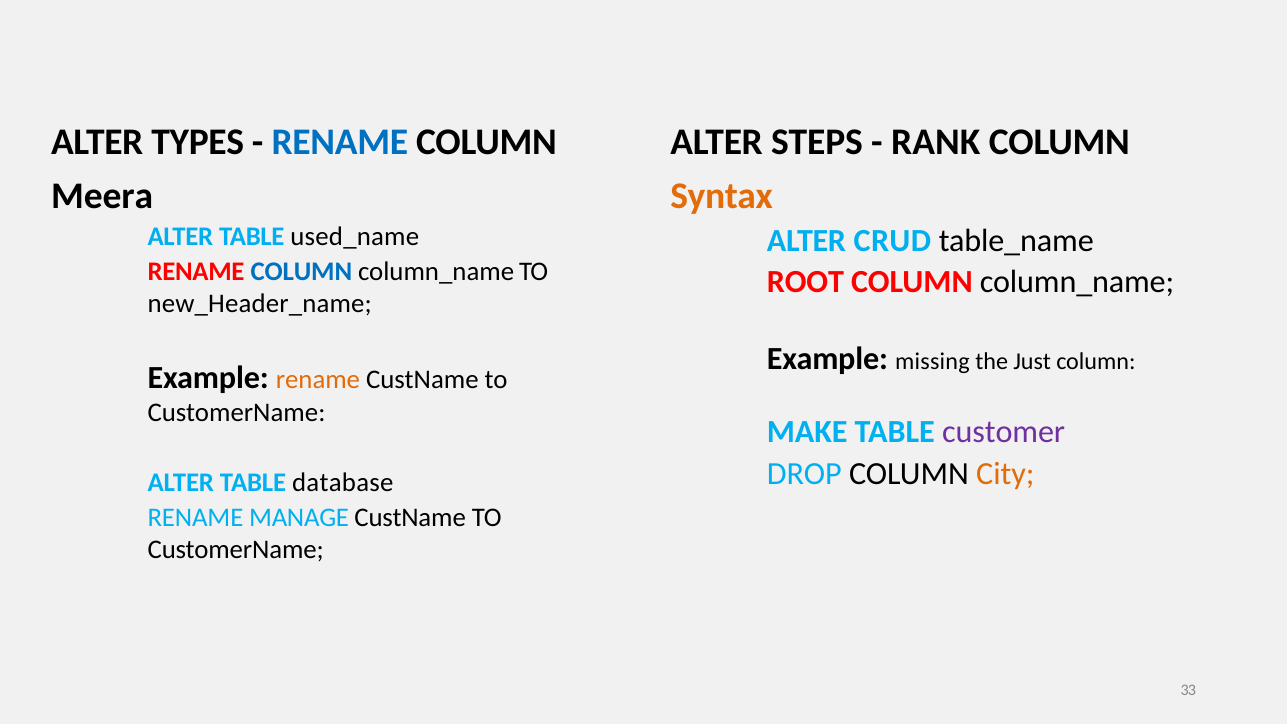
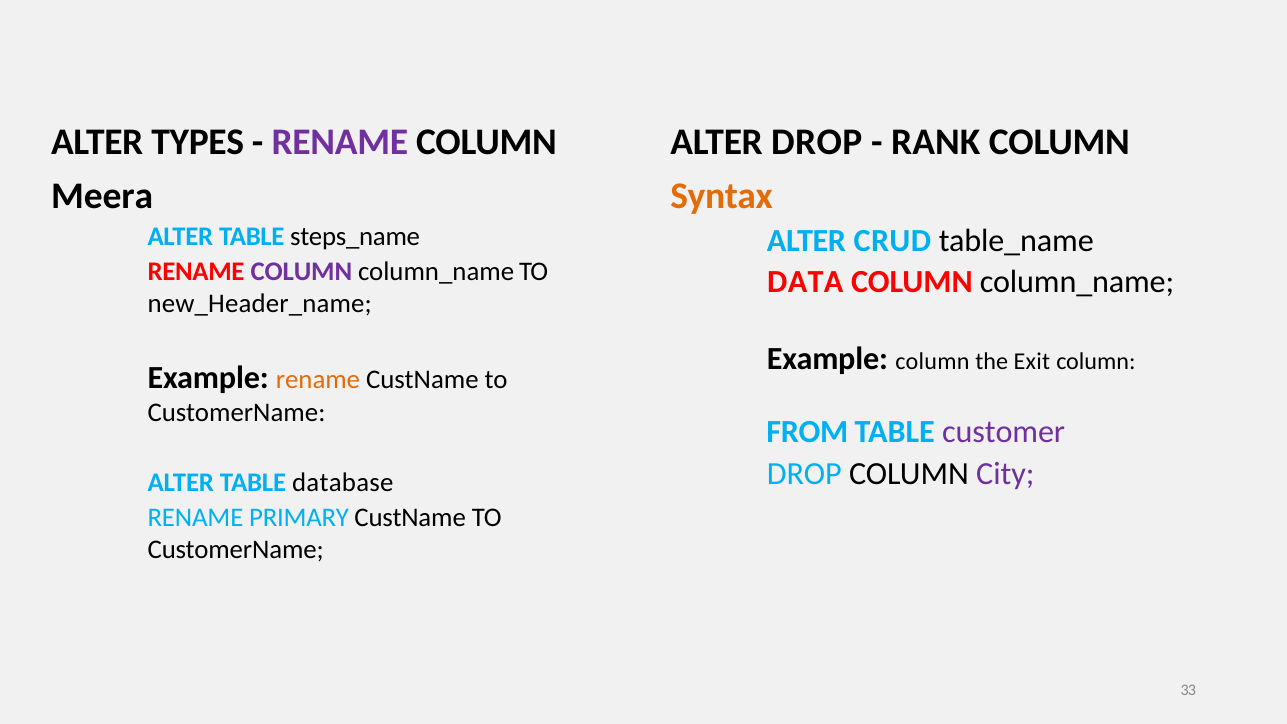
RENAME colour: blue -> purple (340, 142)
ALTER STEPS: STEPS -> DROP (817, 143)
used_name: used_name -> steps_name (355, 237)
COLUMN colour: blue -> purple (301, 272)
ROOT: ROOT -> DATA (805, 282)
Example missing: missing -> column (932, 362)
Just: Just -> Exit (1032, 362)
MAKE: MAKE -> FROM (807, 432)
City colour: orange -> purple (1005, 474)
MANAGE: MANAGE -> PRIMARY (299, 517)
